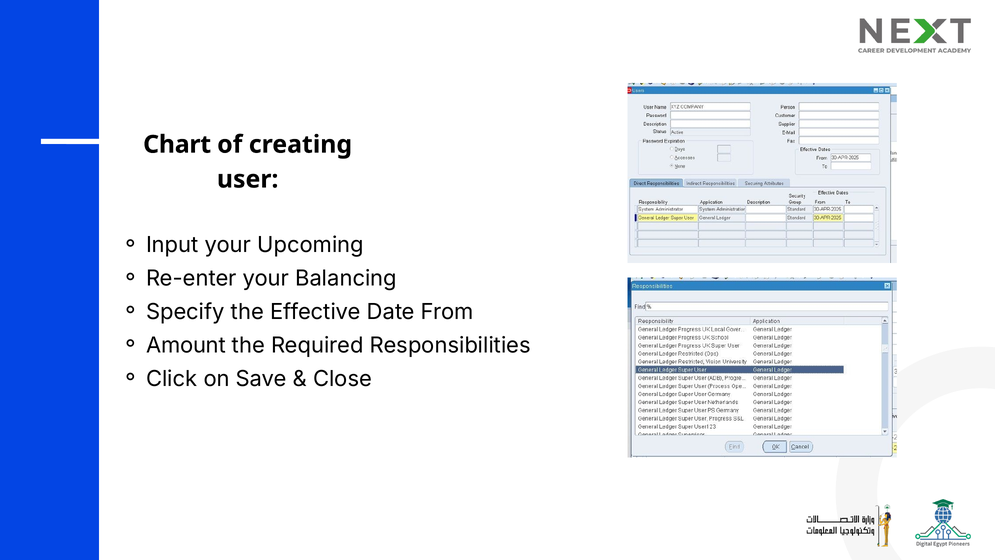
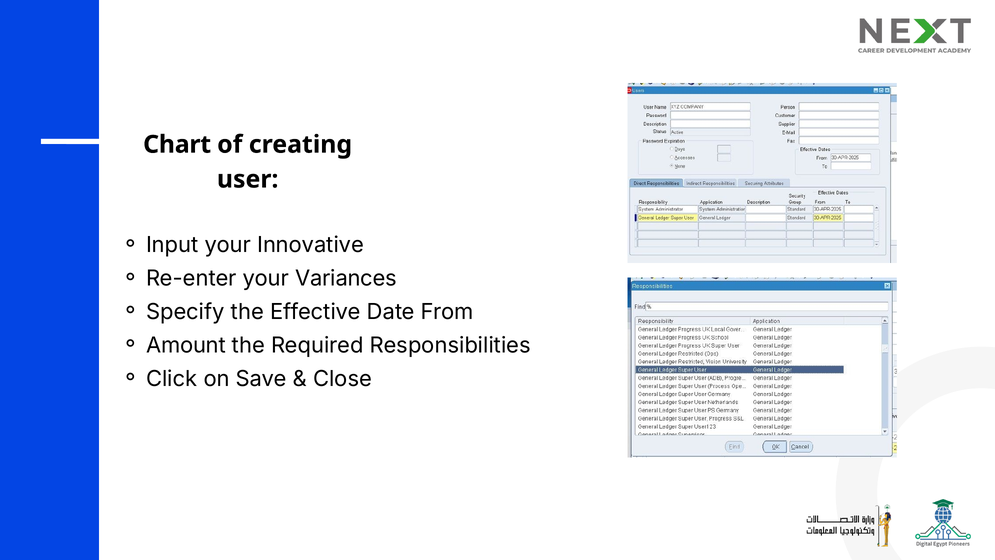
Upcoming: Upcoming -> Innovative (311, 245)
Balancing: Balancing -> Variances (346, 278)
